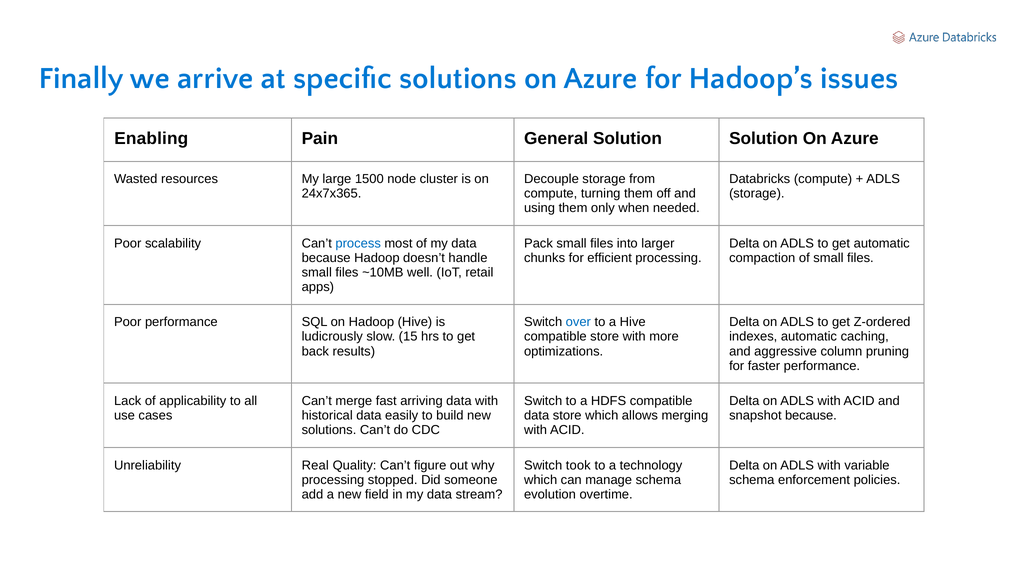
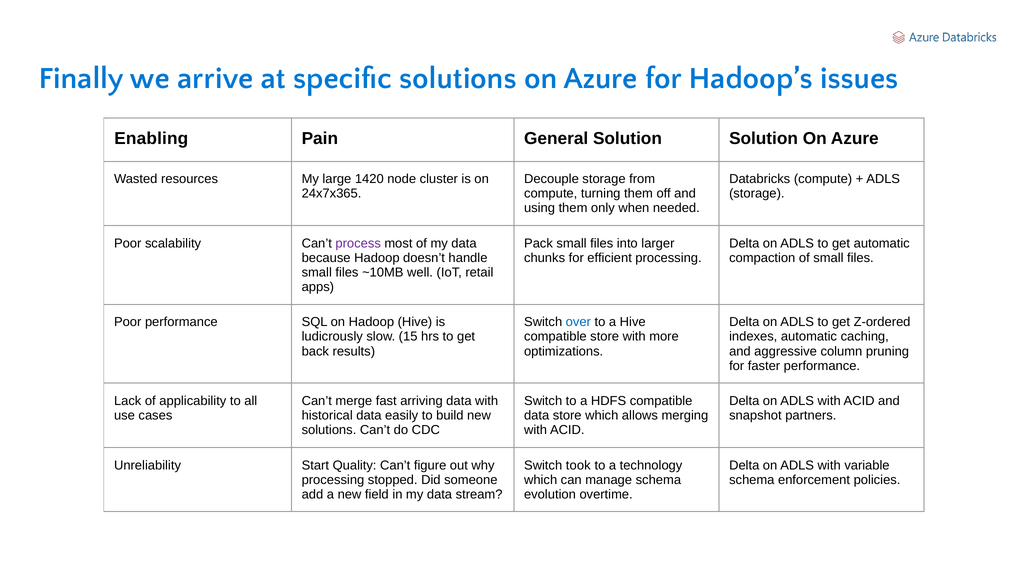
1500: 1500 -> 1420 (369, 179)
process colour: blue -> purple (358, 243)
snapshot because: because -> partners (811, 415)
Real: Real -> Start (315, 465)
